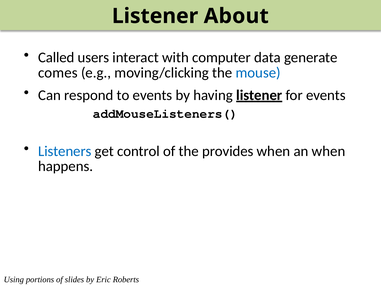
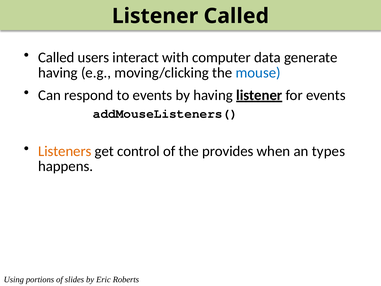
Listener About: About -> Called (236, 16)
comes: comes -> having (58, 73)
Listeners colour: blue -> orange (65, 151)
an when: when -> types (328, 151)
